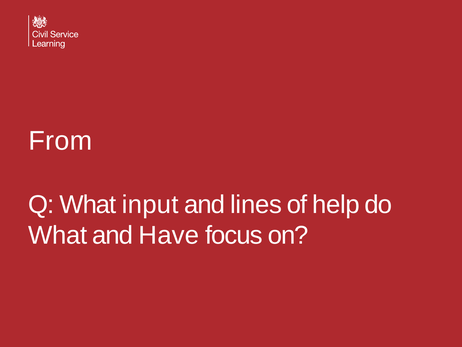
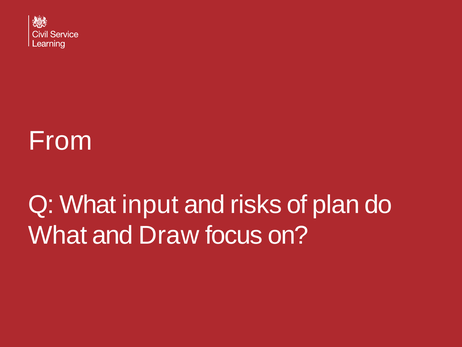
lines: lines -> risks (256, 204)
help: help -> plan (336, 204)
Have: Have -> Draw (169, 235)
